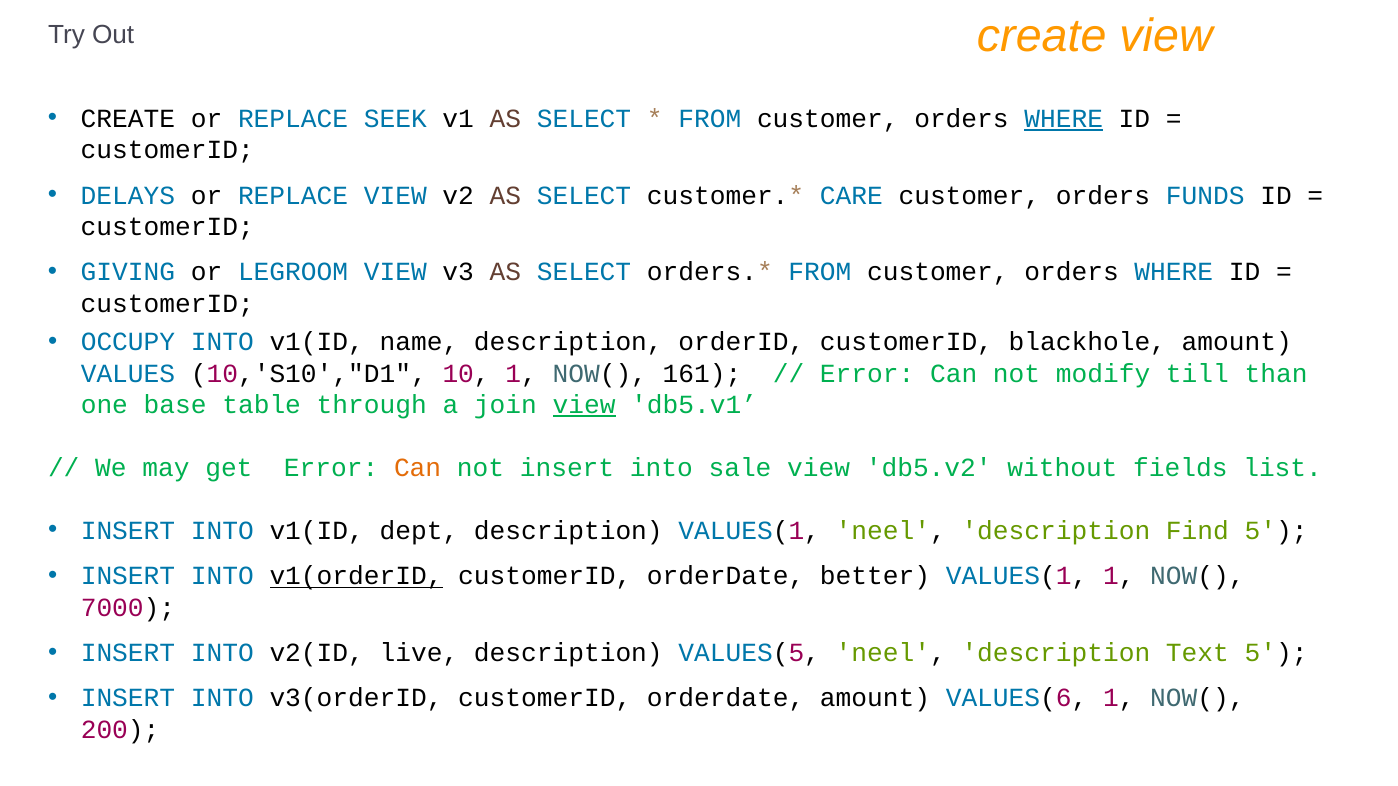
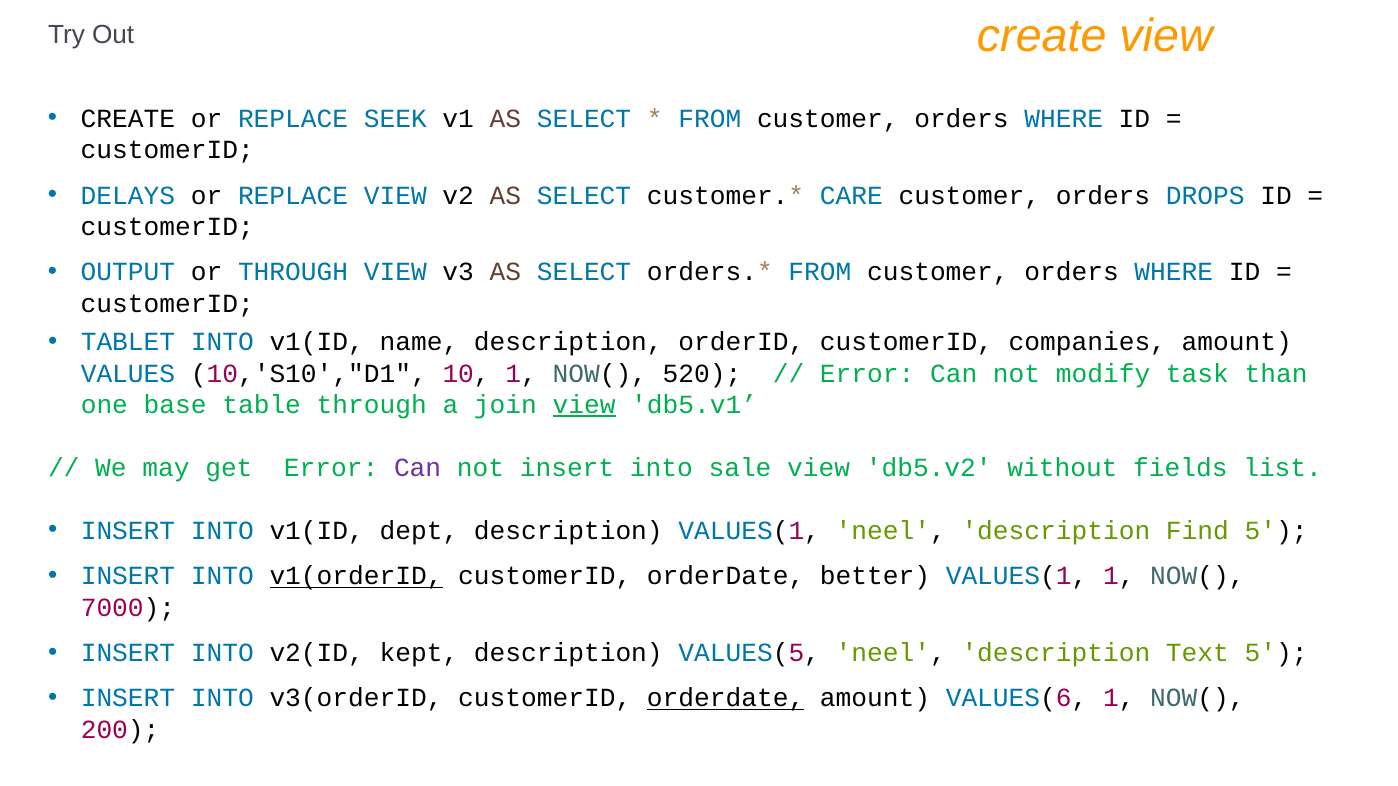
WHERE underline: present -> none (1064, 119)
FUNDS: FUNDS -> DROPS (1205, 195)
GIVING: GIVING -> OUTPUT (128, 272)
or LEGROOM: LEGROOM -> THROUGH (293, 272)
OCCUPY: OCCUPY -> TABLET (128, 342)
blackhole: blackhole -> companies (1087, 342)
161: 161 -> 520 (702, 374)
till: till -> task (1197, 374)
Can colour: orange -> purple (418, 468)
live: live -> kept (419, 653)
orderdate underline: none -> present (726, 699)
